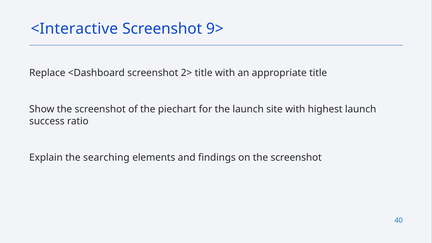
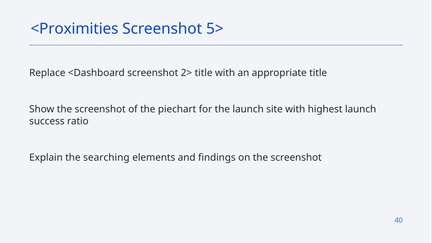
<Interactive: <Interactive -> <Proximities (74, 29)
9>: 9> -> 5> (215, 29)
